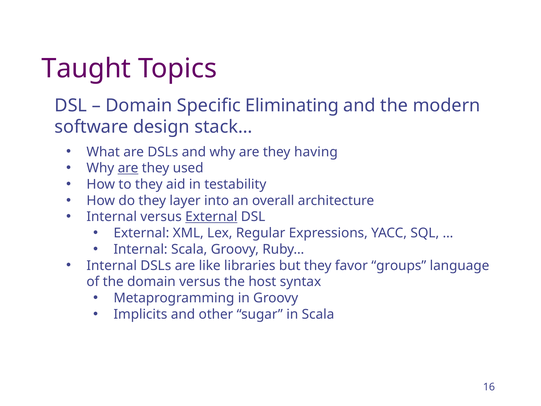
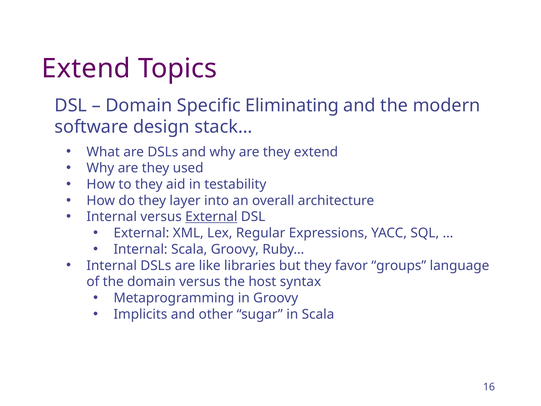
Taught: Taught -> Extend (86, 69)
they having: having -> extend (316, 152)
are underline: present -> none (128, 168)
